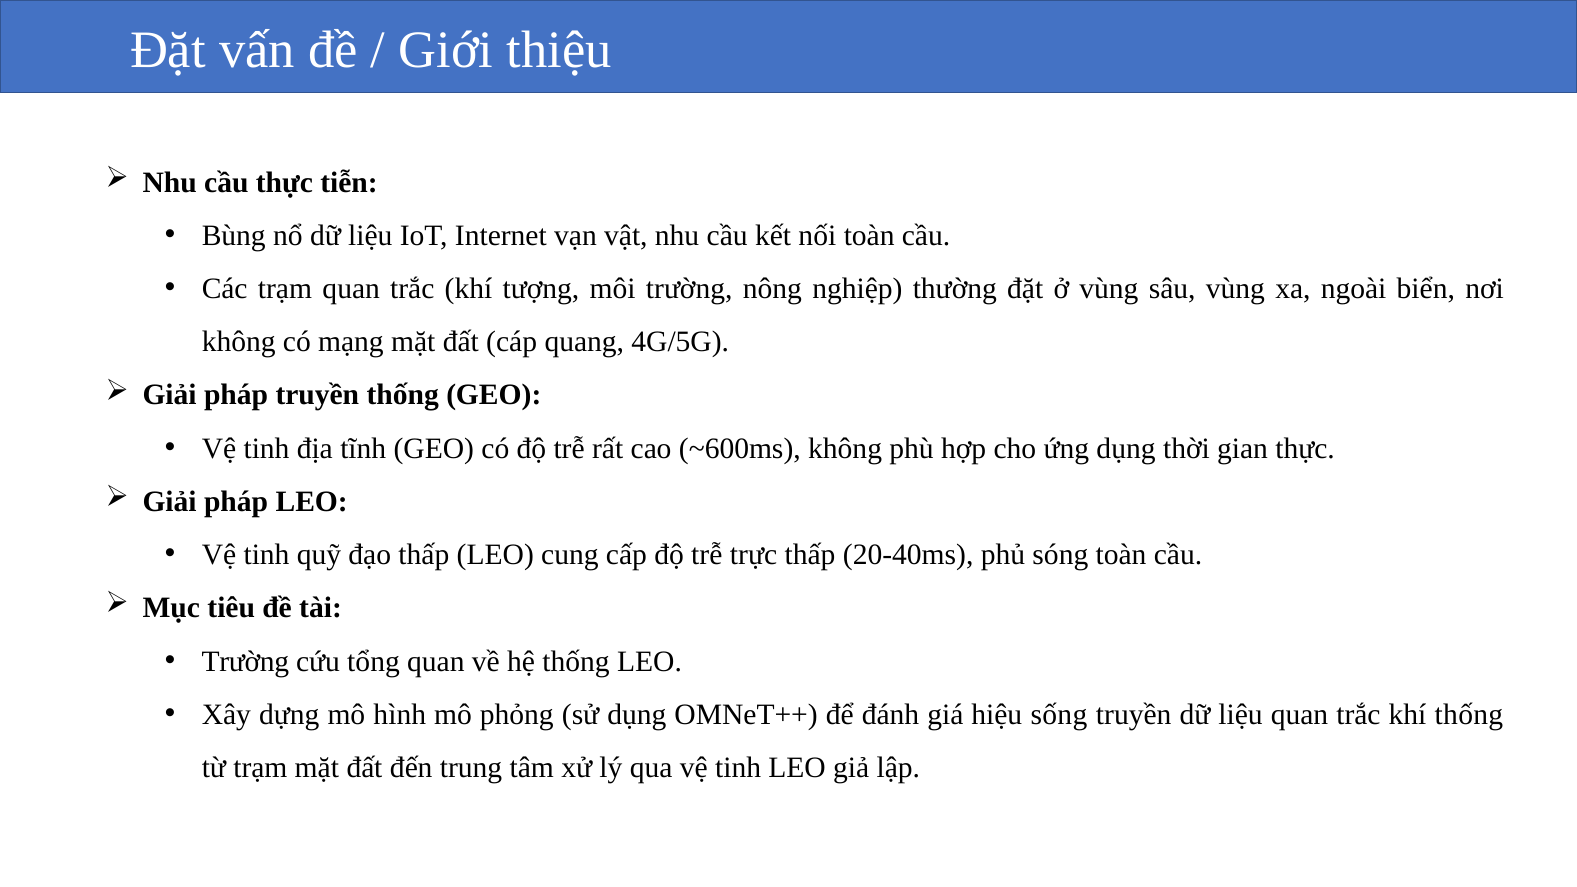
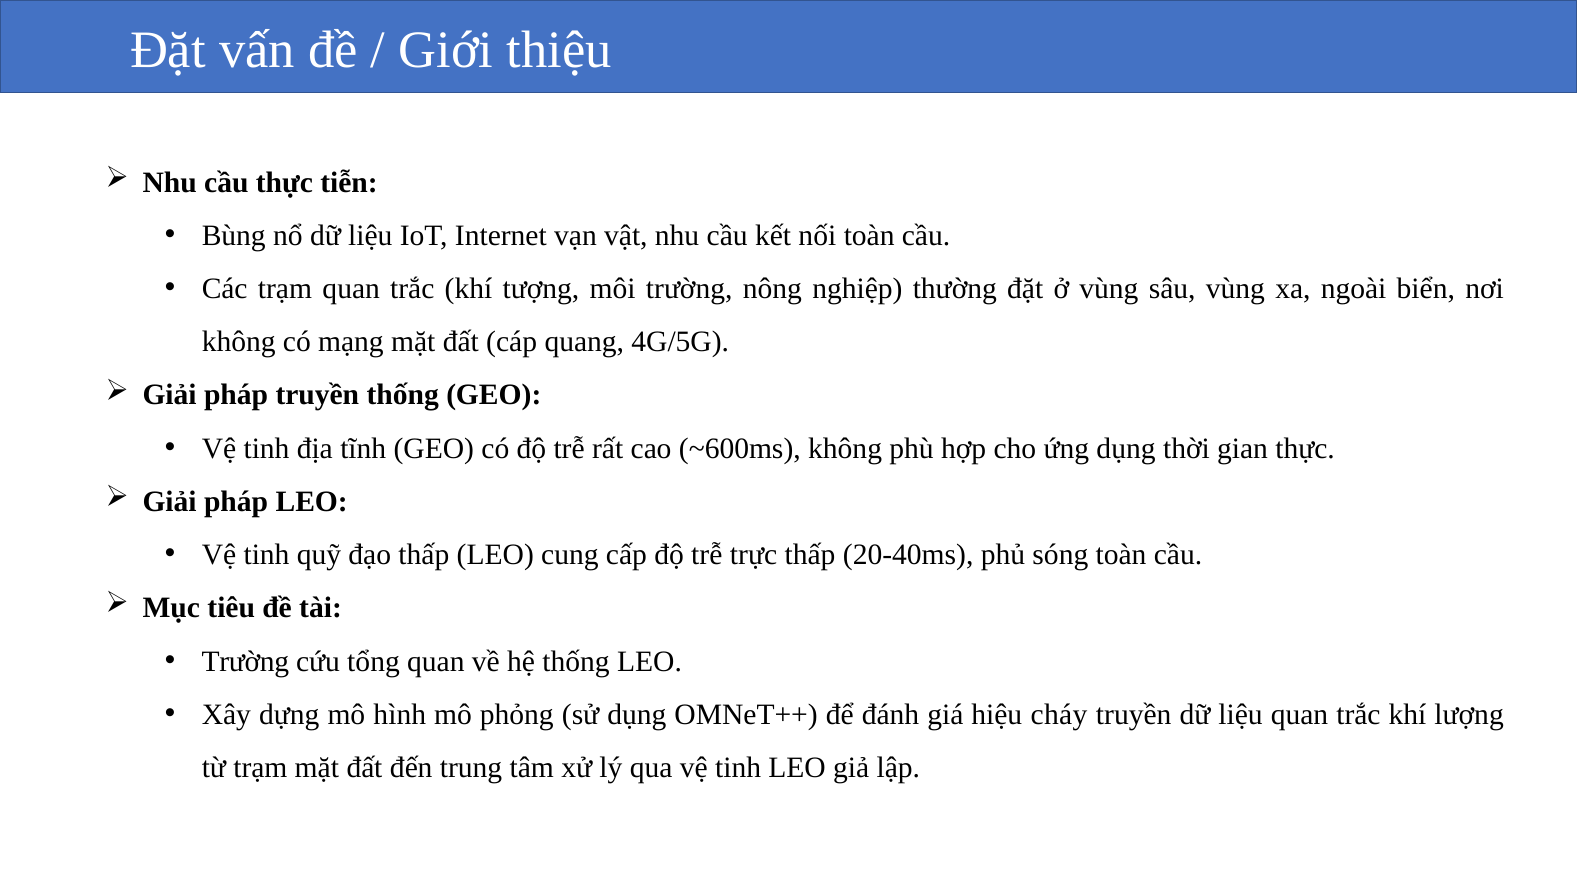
sống: sống -> cháy (1059, 715)
khí thống: thống -> lượng (1469, 715)
